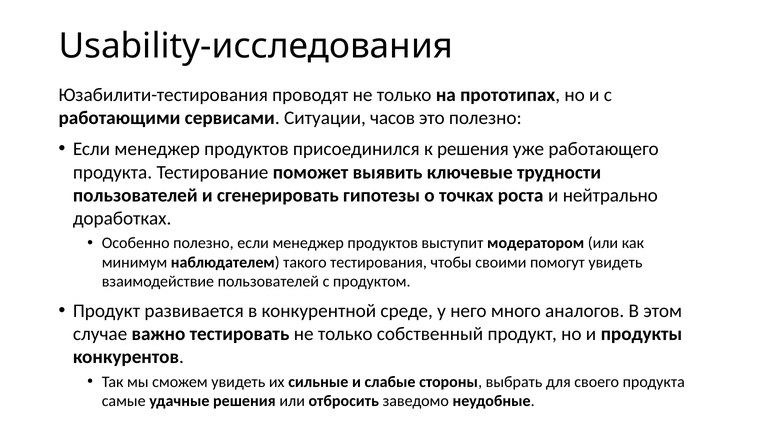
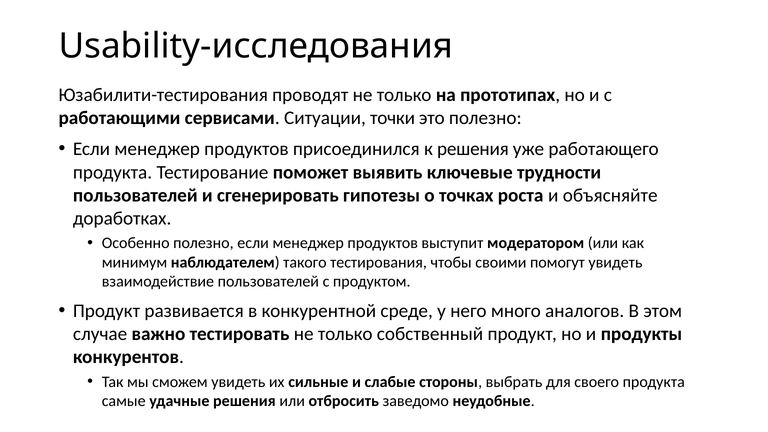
часов: часов -> точки (393, 118)
нейтрально: нейтрально -> объясняйте (610, 195)
